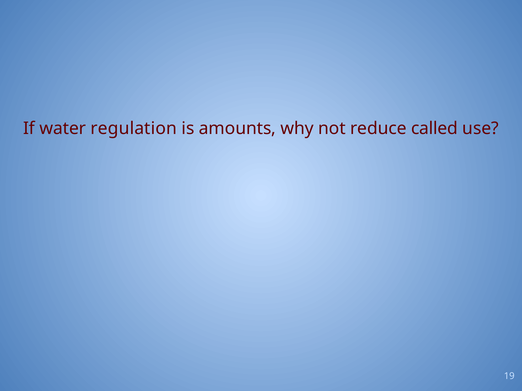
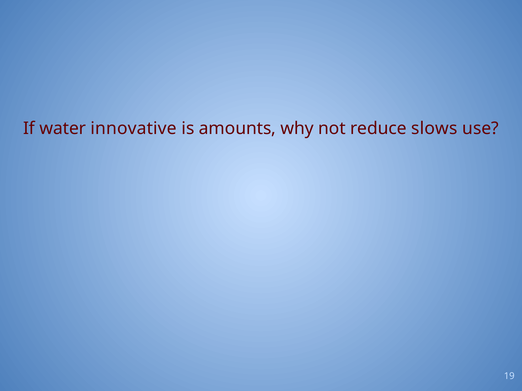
regulation: regulation -> innovative (134, 128)
called: called -> slows (434, 128)
